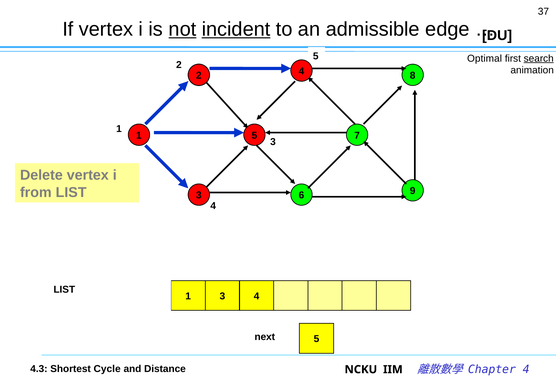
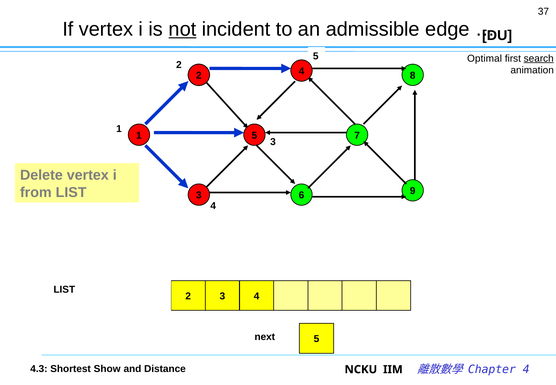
incident underline: present -> none (236, 29)
1: 1 -> 2 (188, 296)
Cycle: Cycle -> Show (107, 369)
